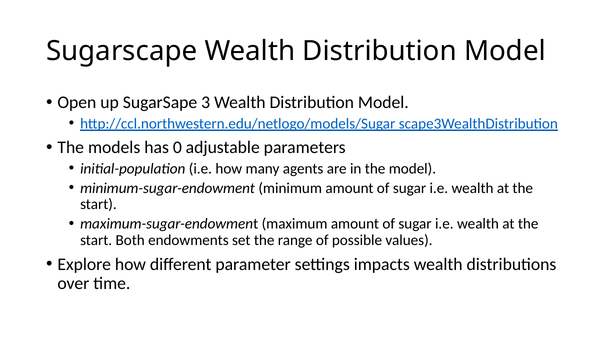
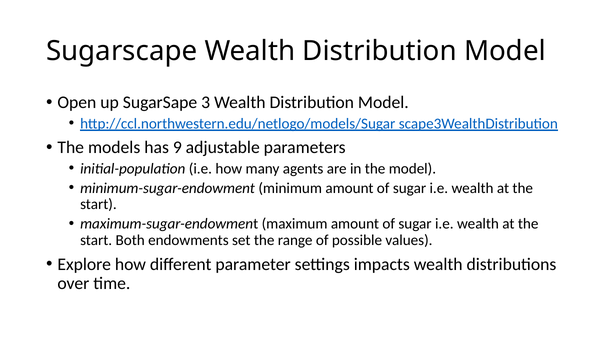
0: 0 -> 9 (177, 147)
